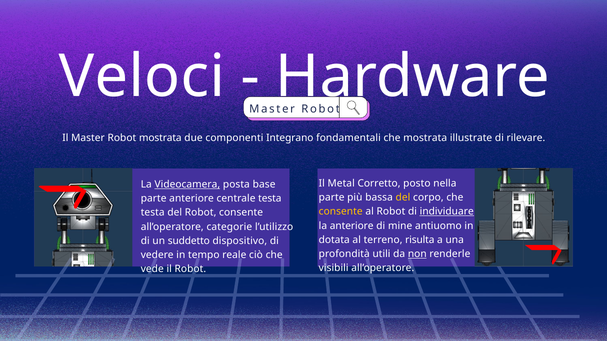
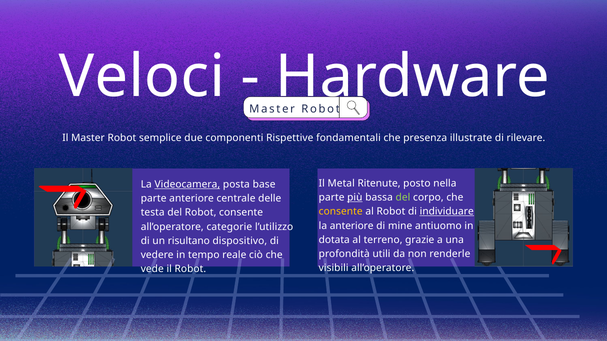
Robot mostrata: mostrata -> semplice (160, 138)
Integrano: Integrano -> Rispettive (290, 138)
che mostrata: mostrata -> presenza (425, 138)
Corretto: Corretto -> Ritenute (379, 184)
più underline: none -> present (355, 198)
del colour: yellow -> light green (403, 198)
centrale testa: testa -> delle (270, 199)
risulta: risulta -> grazie (420, 240)
suddetto: suddetto -> risultano (189, 241)
non underline: present -> none (417, 254)
